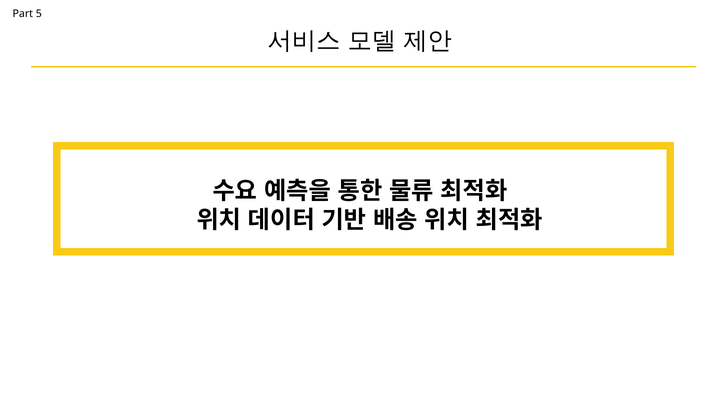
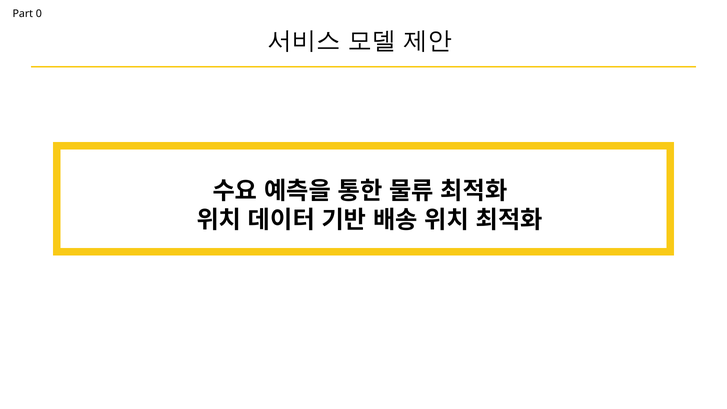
5: 5 -> 0 (39, 14)
